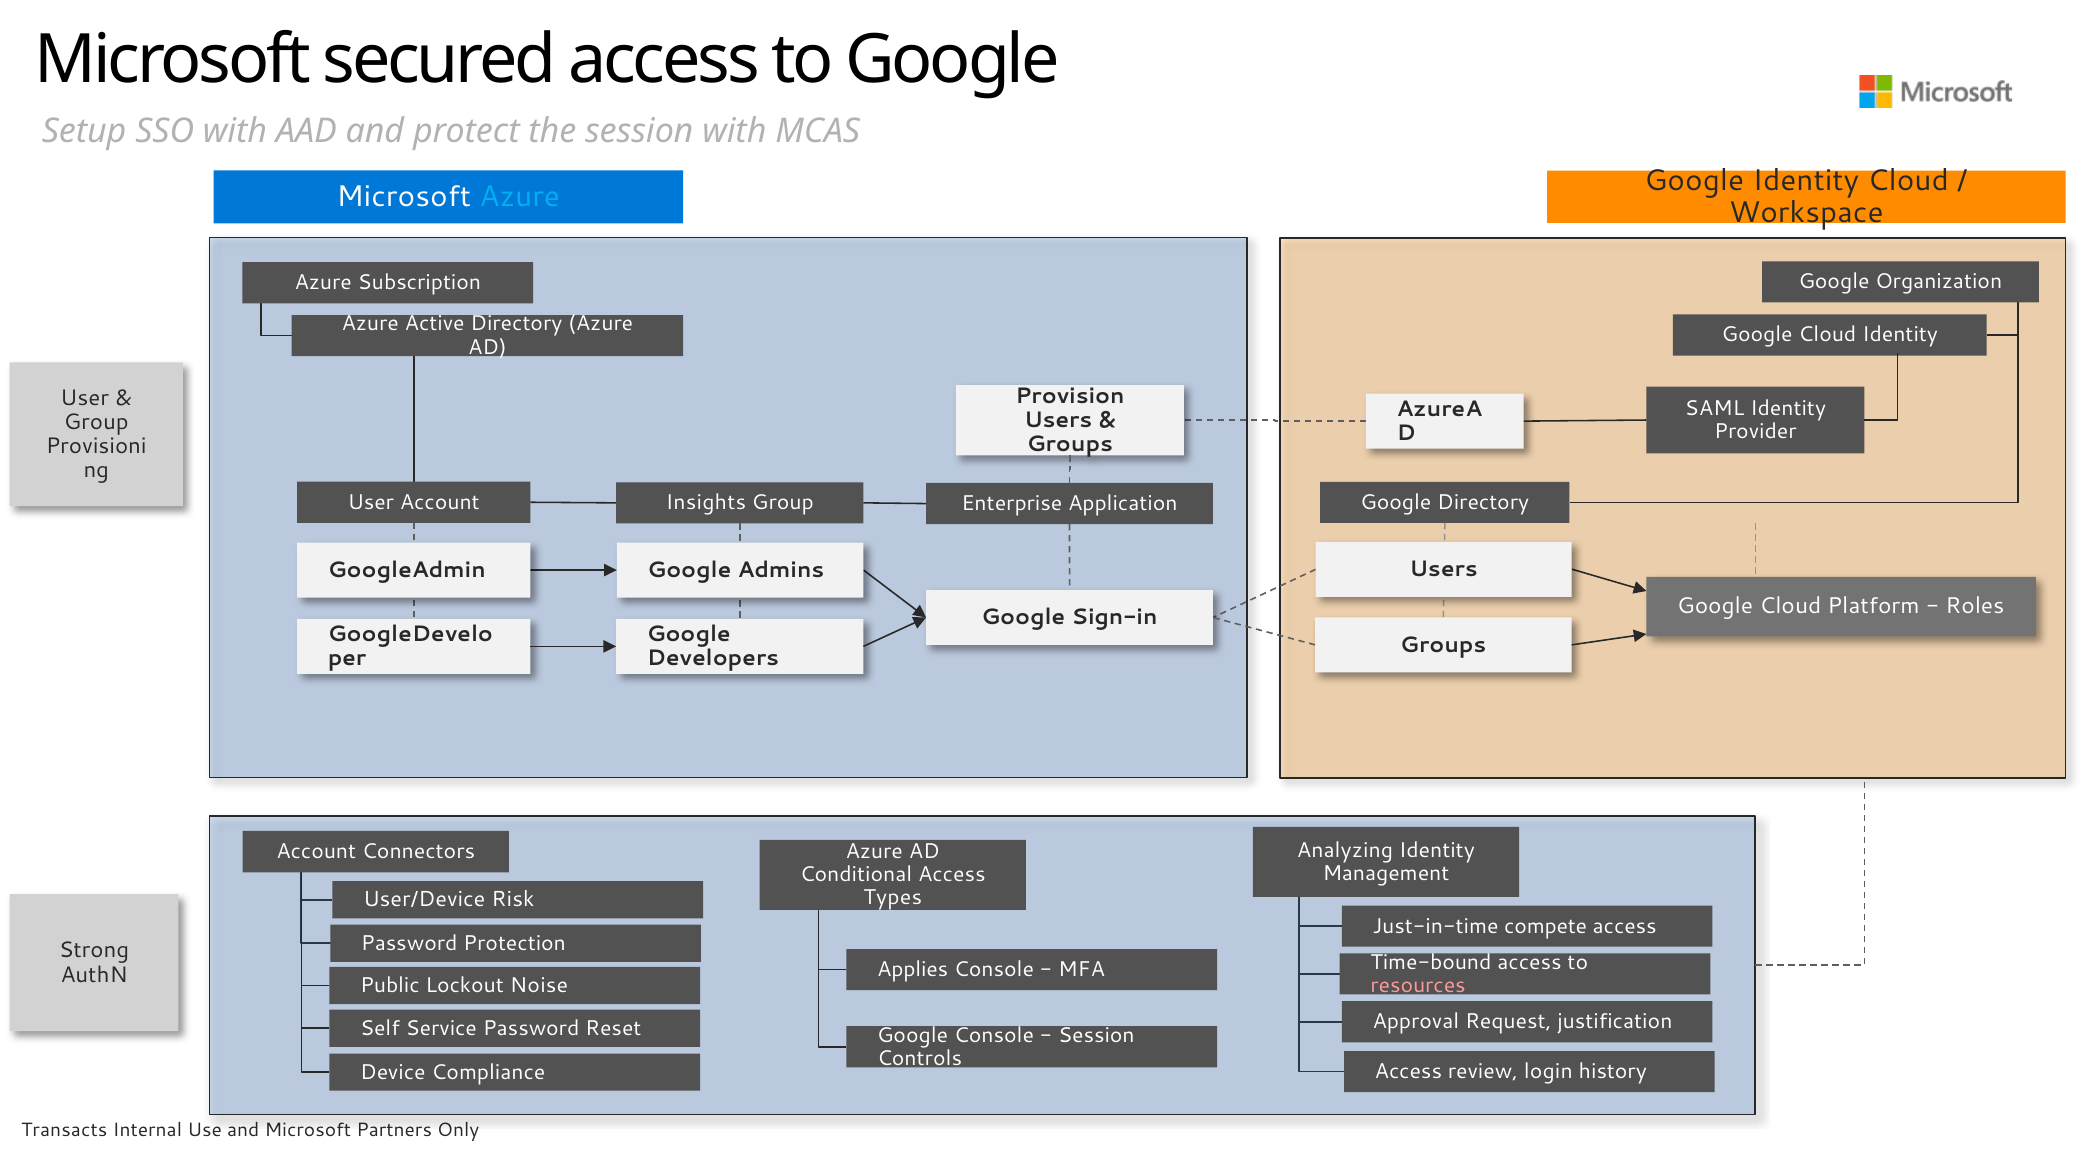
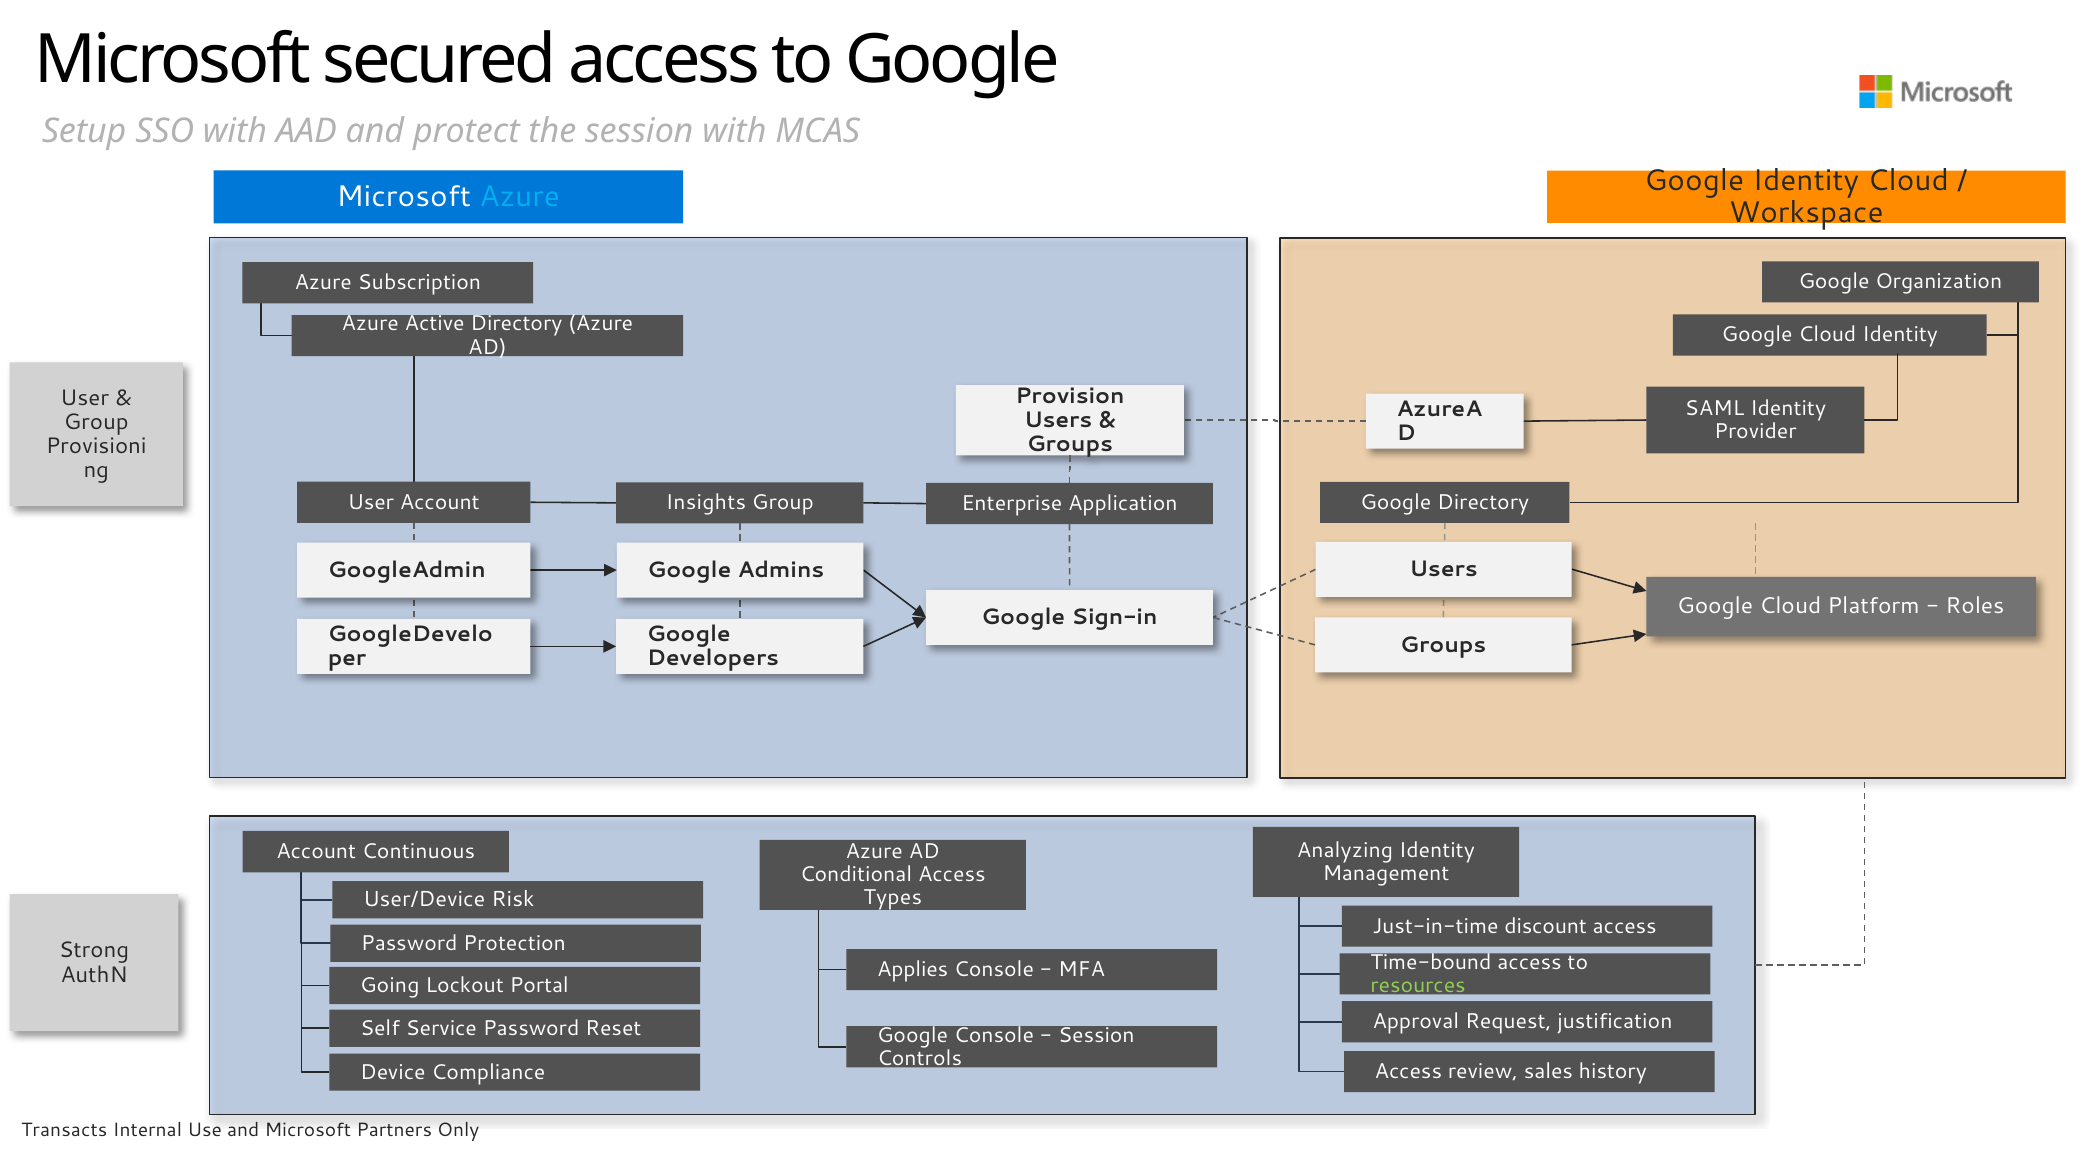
Connectors: Connectors -> Continuous (419, 852)
compete: compete -> discount (1546, 926)
Public: Public -> Going (390, 985)
Noise: Noise -> Portal (539, 985)
resources colour: pink -> light green (1418, 985)
login: login -> sales (1548, 1072)
